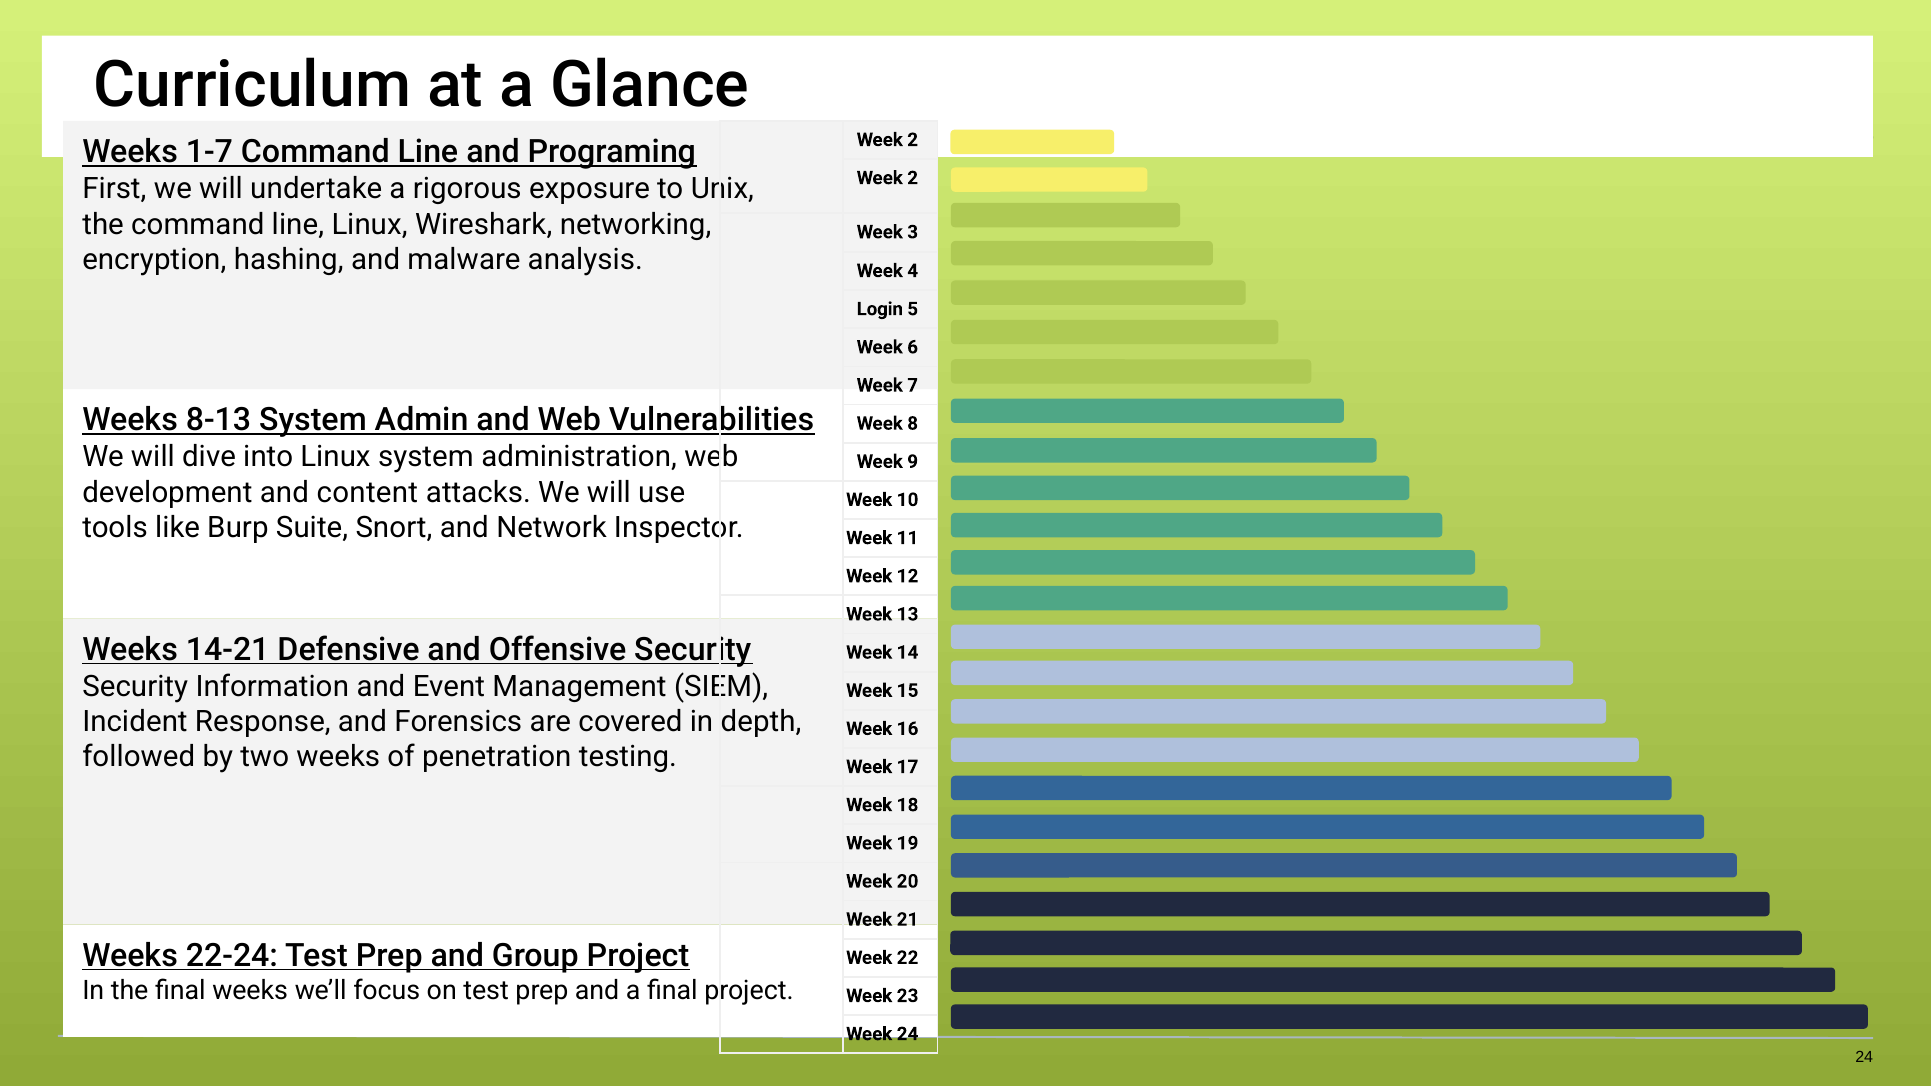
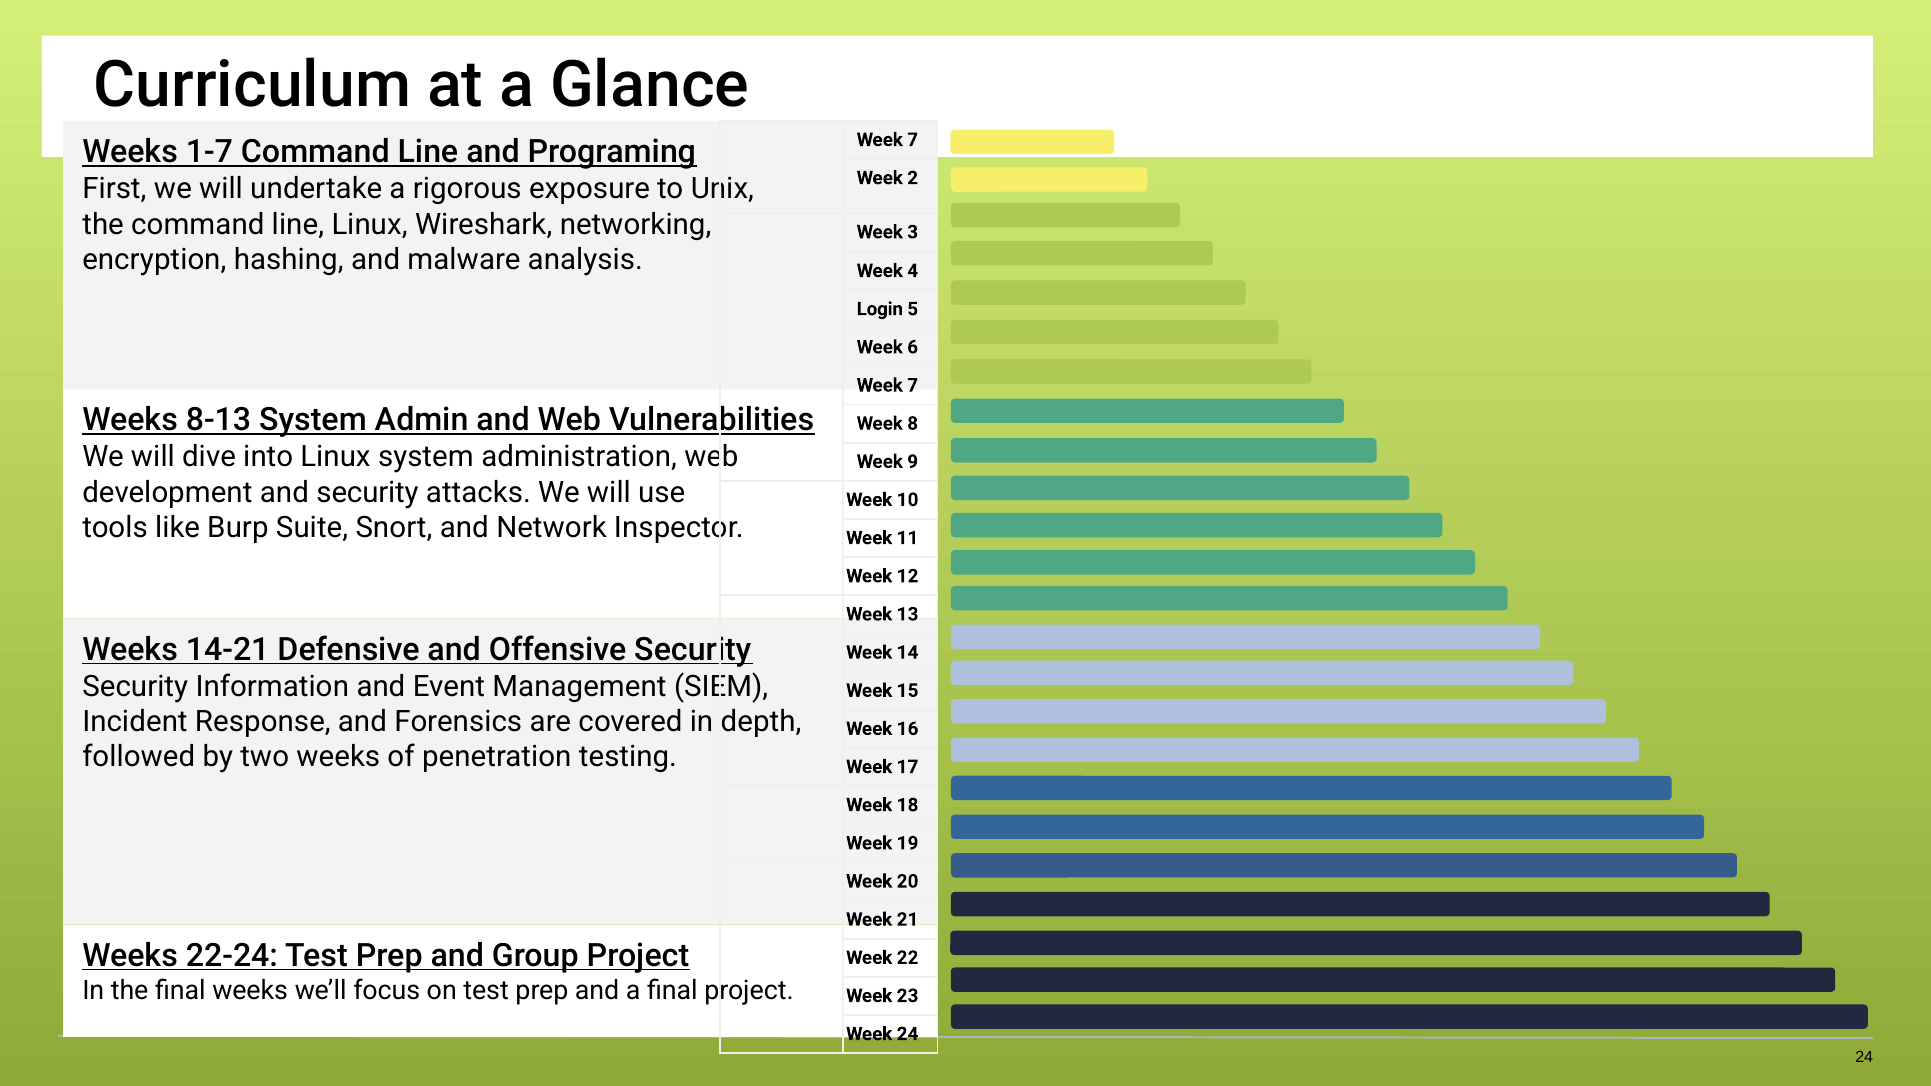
2: 2 -> 7 (913, 140)
and content: content -> security (368, 493)
